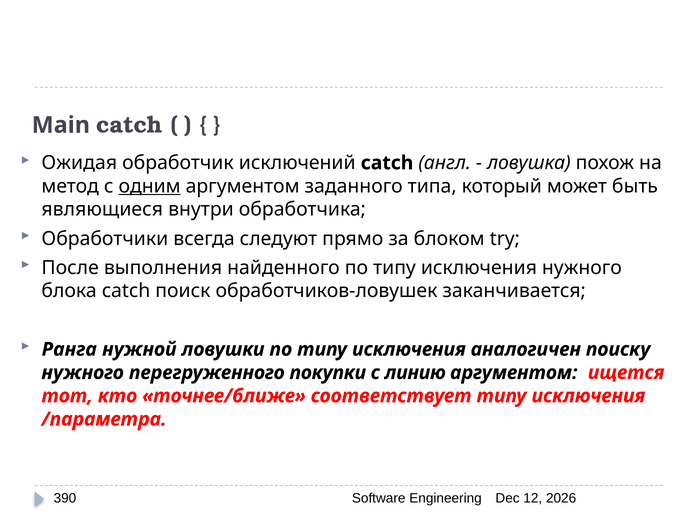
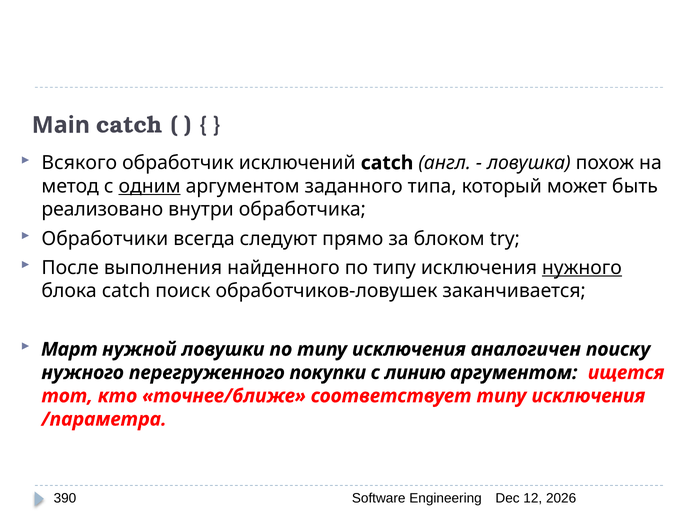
Ожидая: Ожидая -> Всякого (79, 163)
являющиеся: являющиеся -> реализовано (102, 209)
нужного underline: none -> present (582, 268)
Ранга: Ранга -> Март (69, 349)
